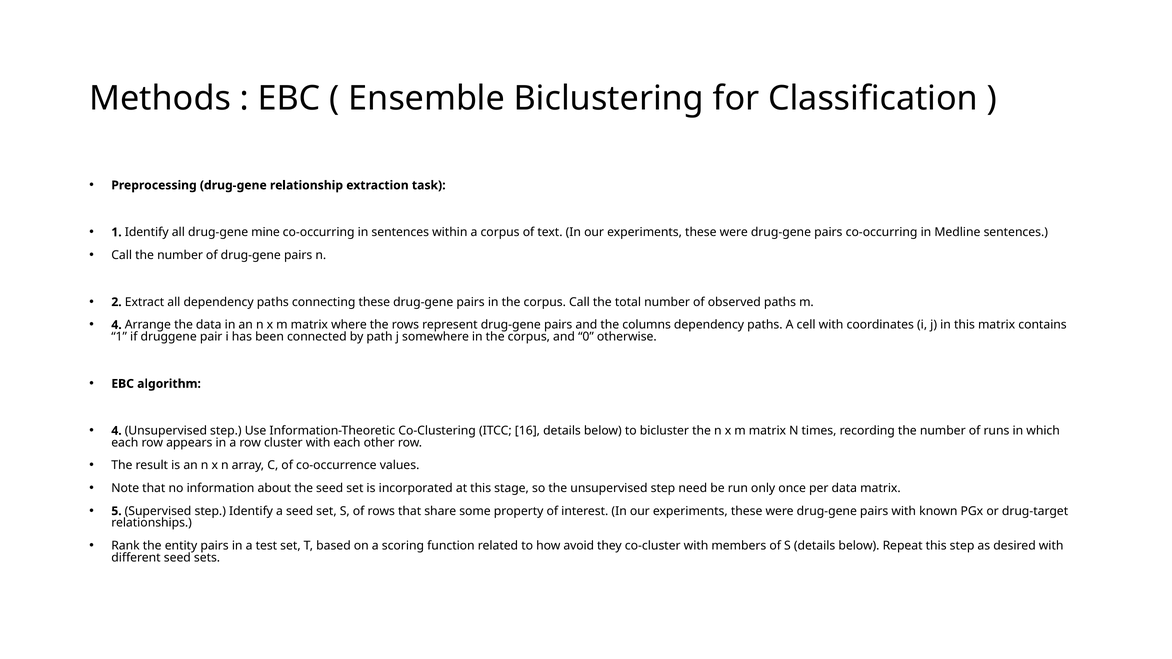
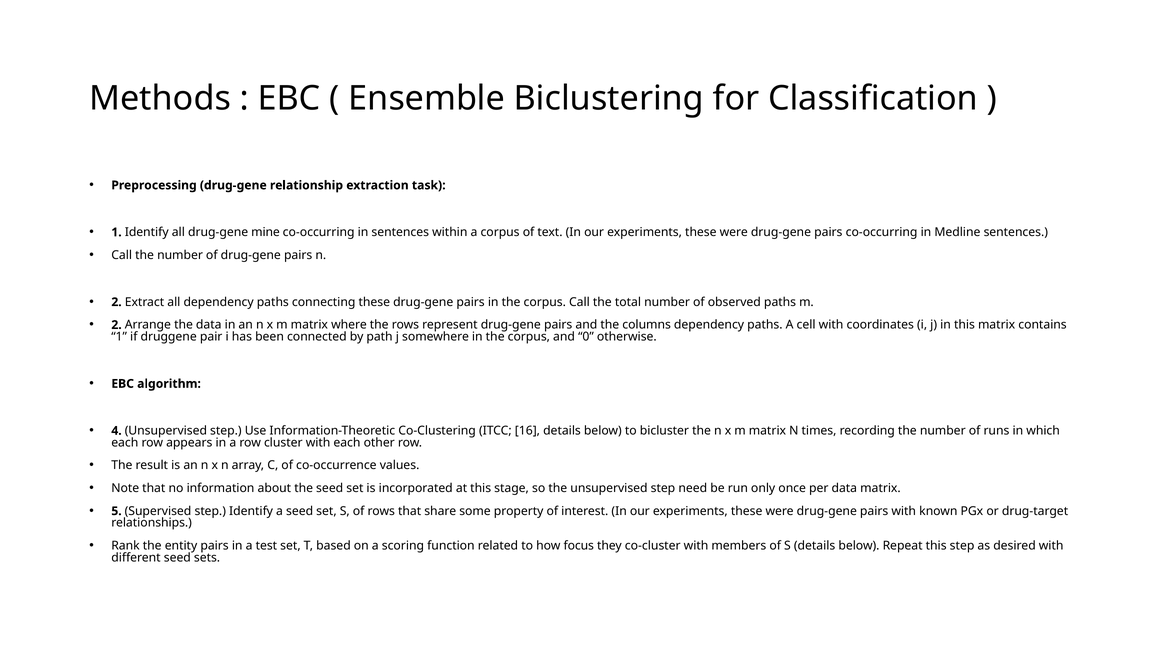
4: 4 -> 2 (117, 325)
avoid: avoid -> focus (579, 546)
